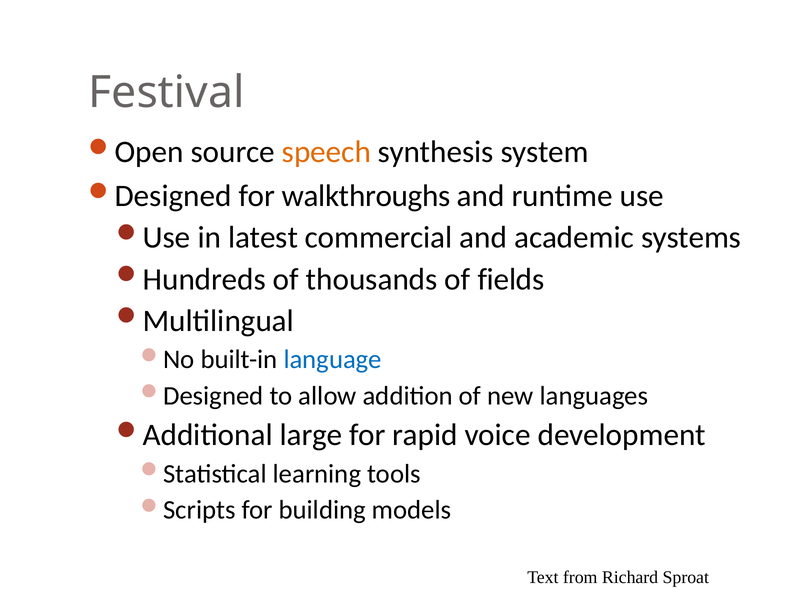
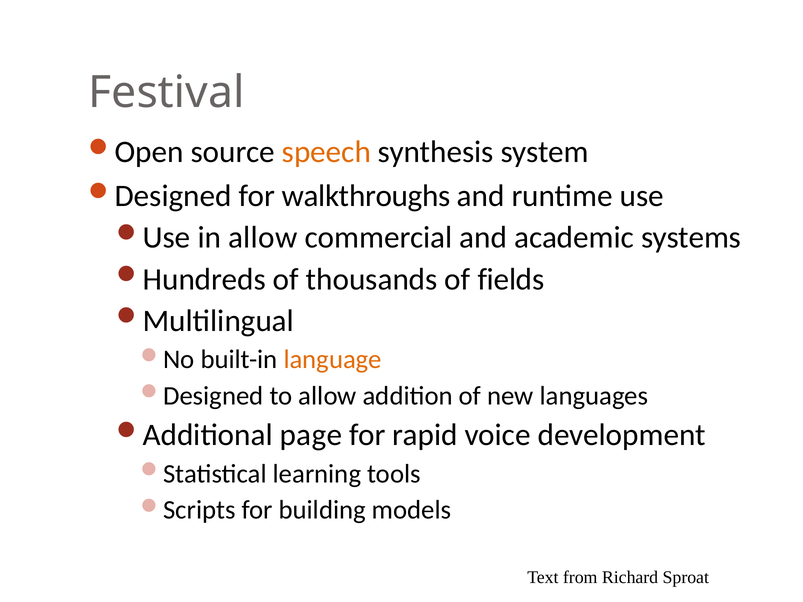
in latest: latest -> allow (263, 238)
language colour: blue -> orange (333, 360)
large: large -> page (311, 435)
